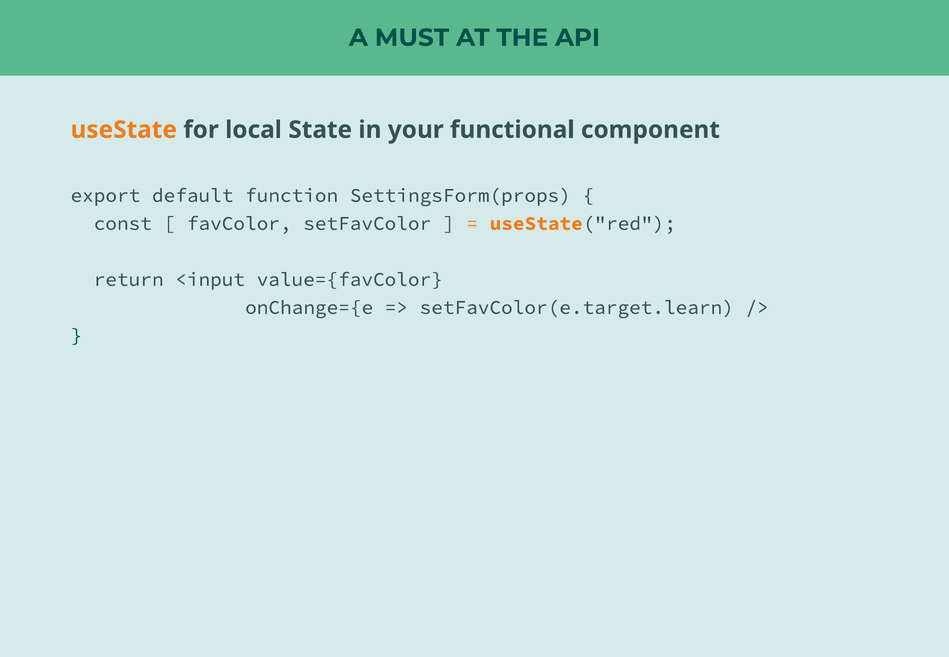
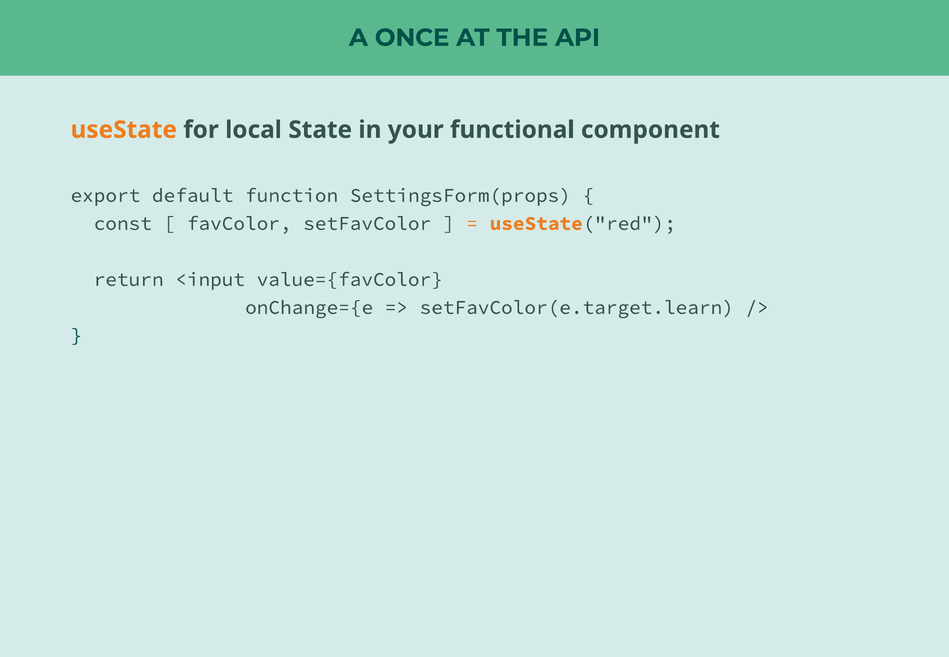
MUST: MUST -> ONCE (412, 38)
